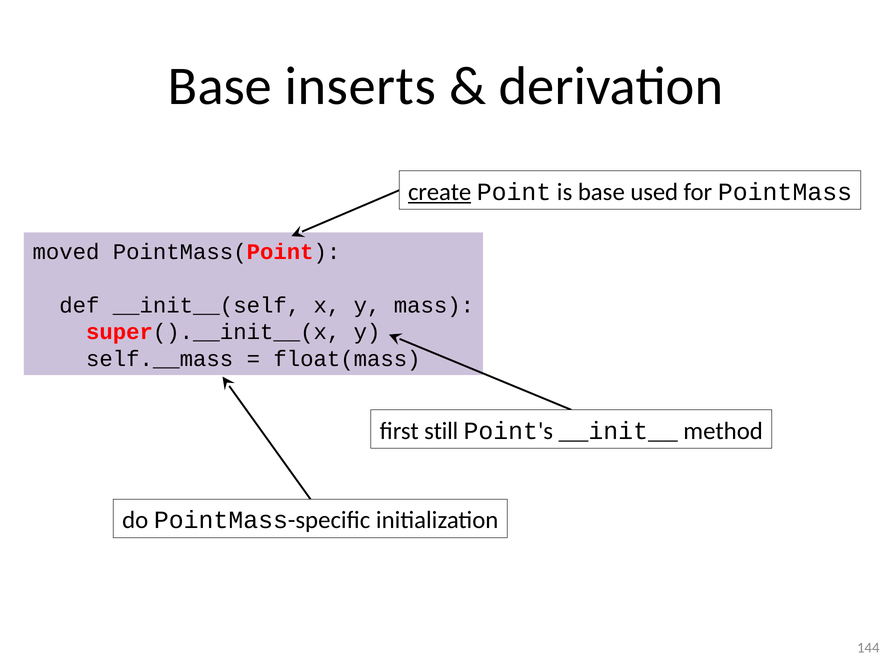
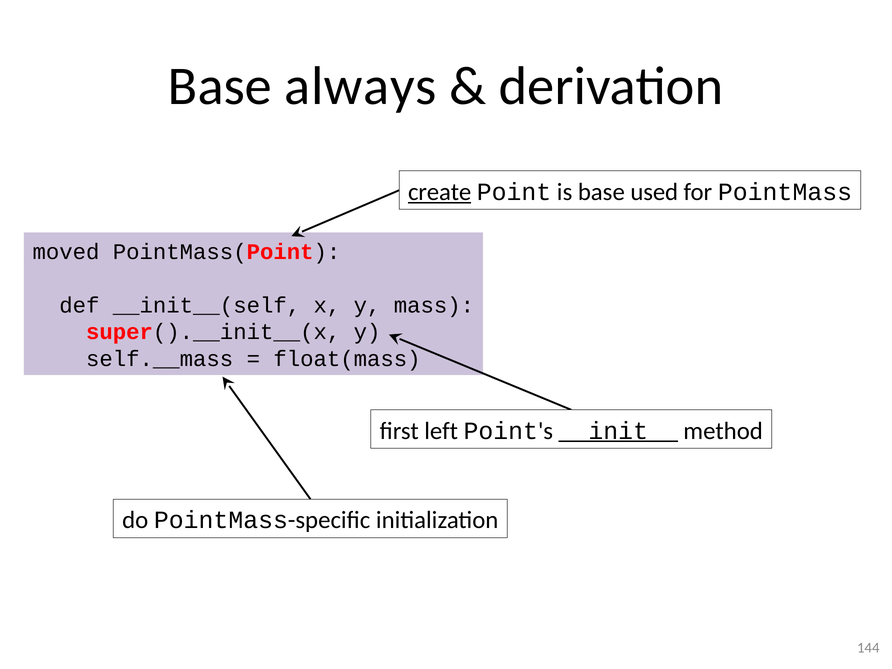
inserts: inserts -> always (360, 86)
still: still -> left (441, 431)
__init__ underline: none -> present (618, 431)
